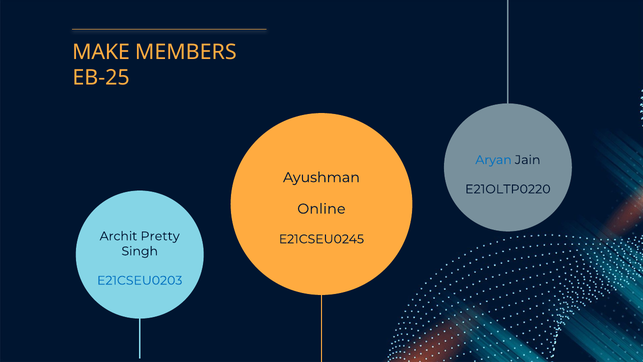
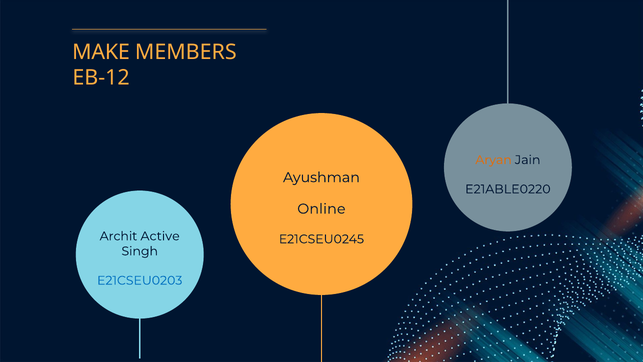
EB-25: EB-25 -> EB-12 (101, 78)
Aryan colour: blue -> orange (494, 160)
E21OLTP0220: E21OLTP0220 -> E21ABLE0220 (508, 189)
Pretty: Pretty -> Active (160, 236)
